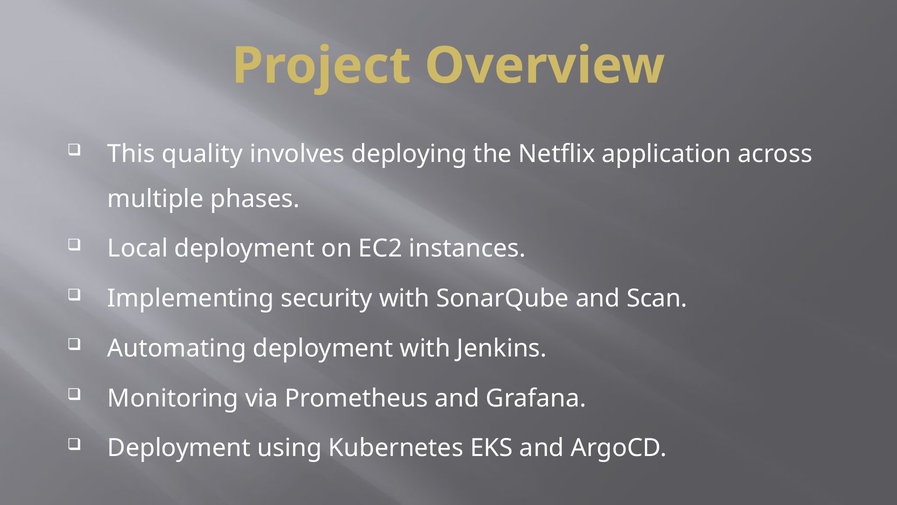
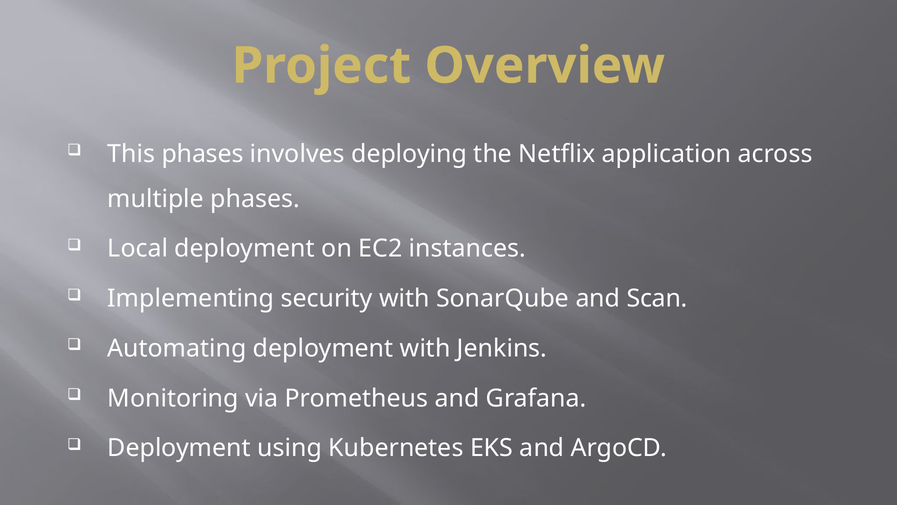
This quality: quality -> phases (203, 154)
